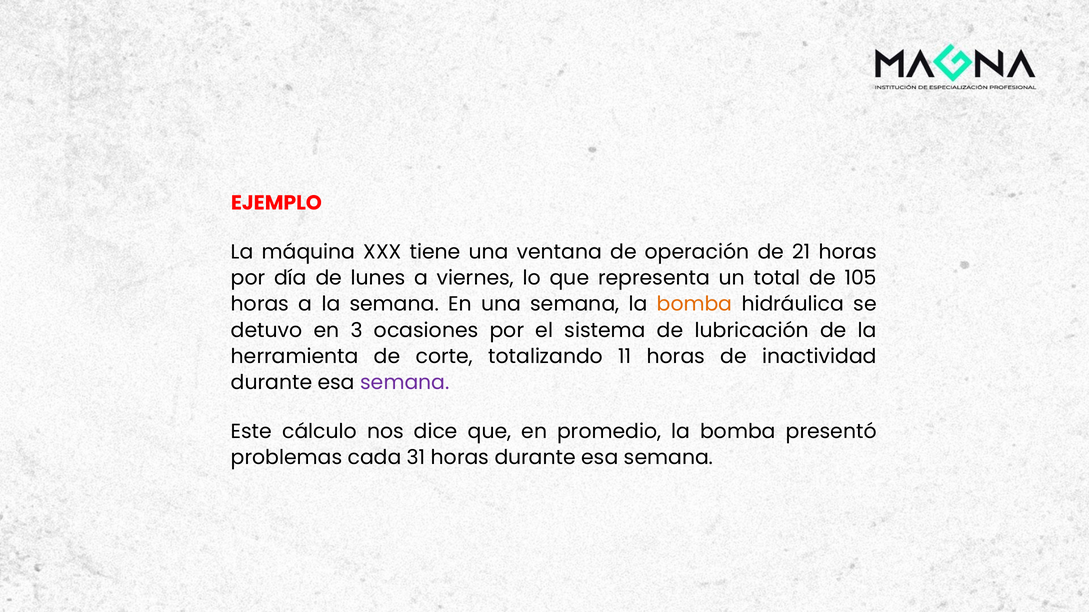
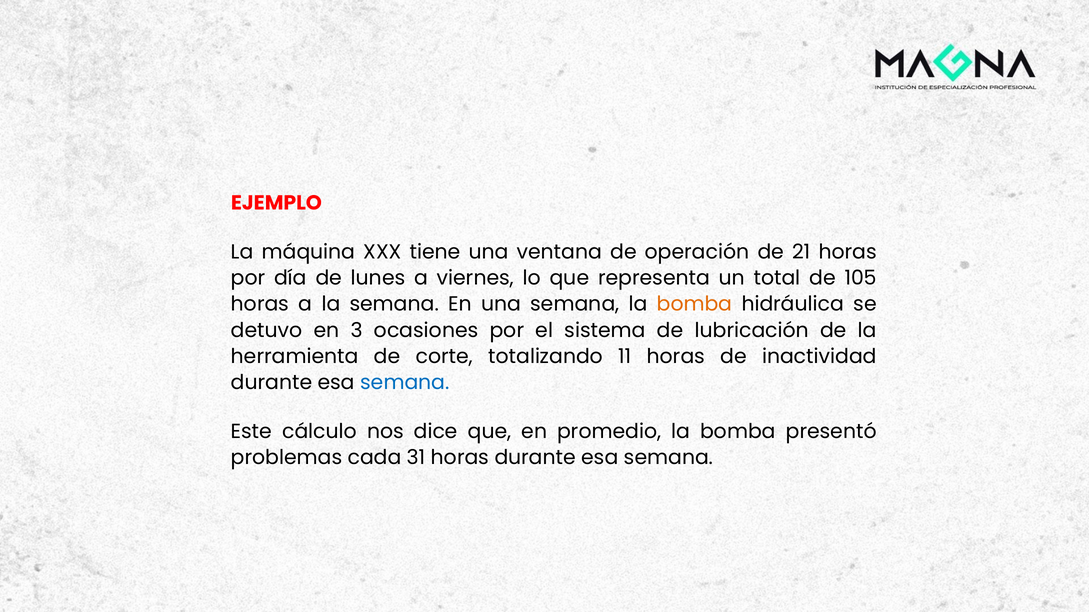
semana colour: purple -> blue (405, 383)
